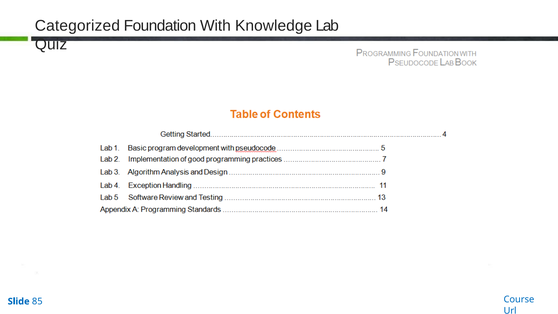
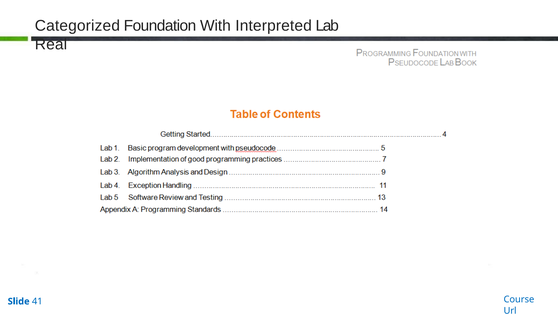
Knowledge: Knowledge -> Interpreted (274, 26)
Quiz: Quiz -> Real (51, 44)
85: 85 -> 41 (37, 302)
